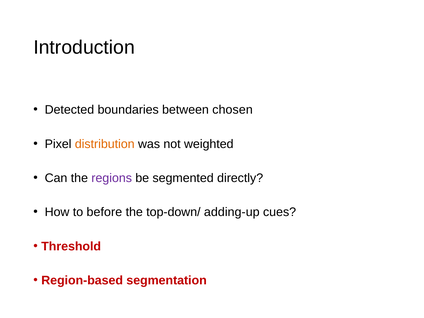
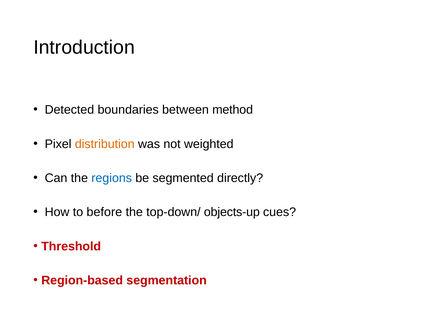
chosen: chosen -> method (233, 110)
regions colour: purple -> blue (112, 178)
adding-up: adding-up -> objects-up (232, 212)
